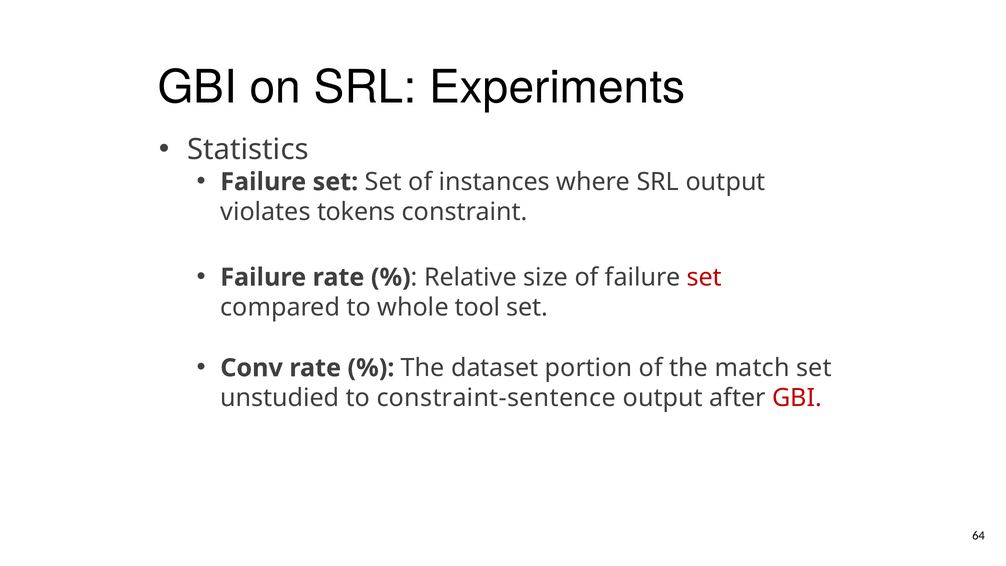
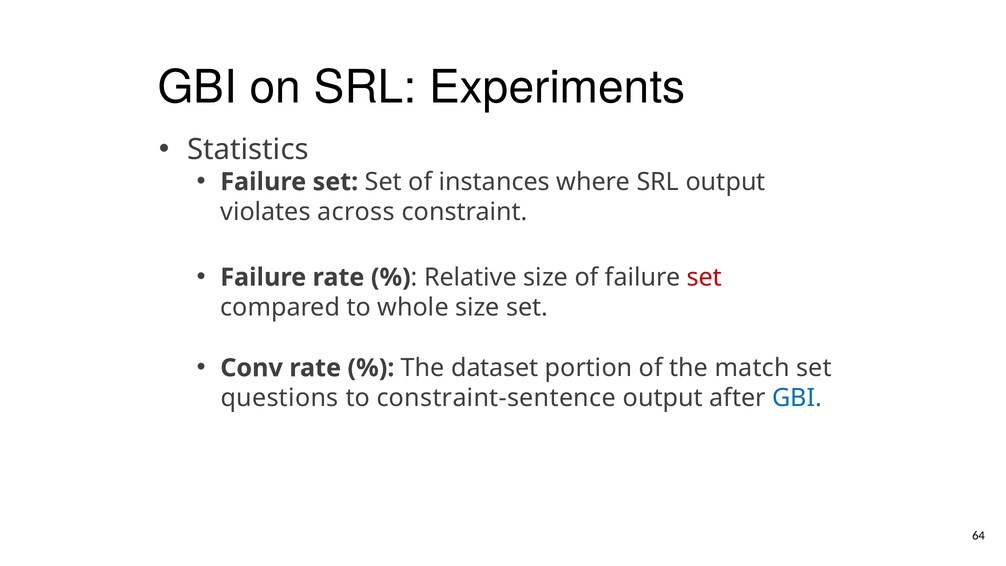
tokens: tokens -> across (356, 212)
whole tool: tool -> size (477, 308)
unstudied: unstudied -> questions (280, 398)
GBI colour: red -> blue (797, 398)
